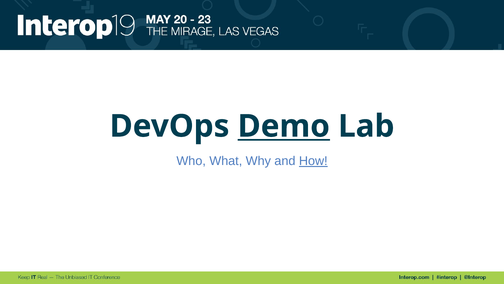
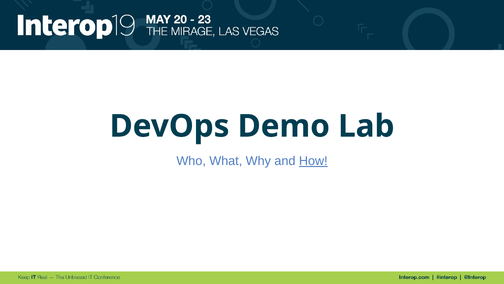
Demo underline: present -> none (284, 126)
